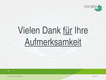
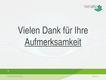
für underline: present -> none (68, 30)
